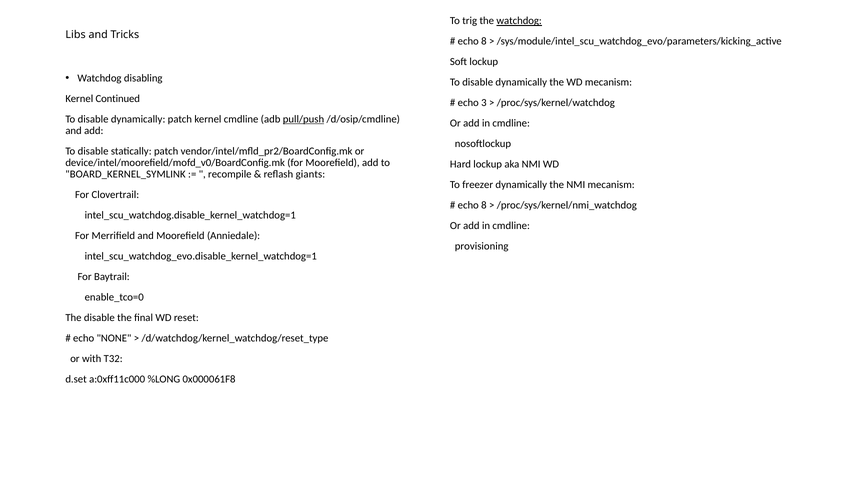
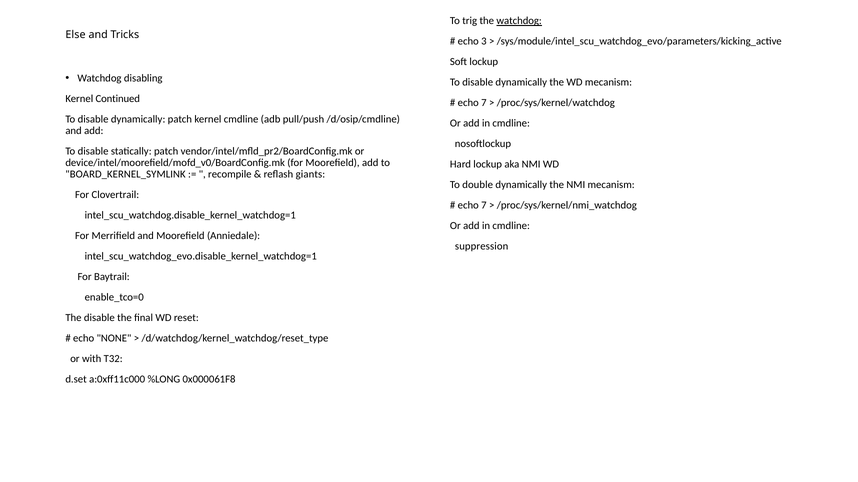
Libs: Libs -> Else (76, 35)
8: 8 -> 3 (484, 41)
3: 3 -> 7 (484, 103)
pull/push underline: present -> none (303, 119)
freezer: freezer -> double (478, 185)
8: 8 -> 7 (484, 206)
provisioning: provisioning -> suppression (482, 247)
